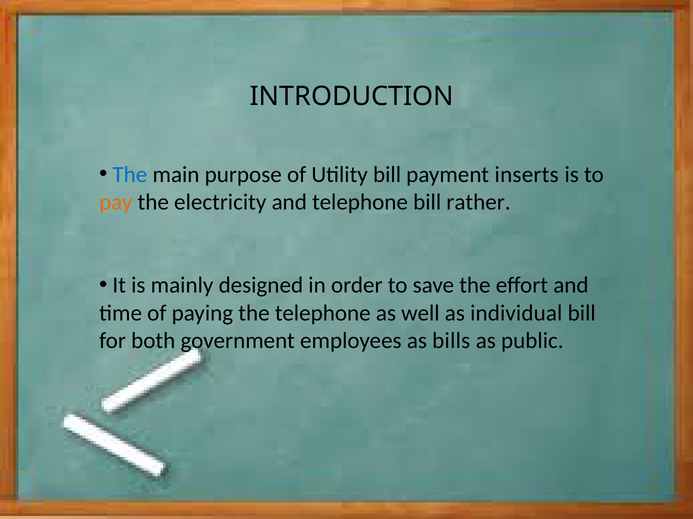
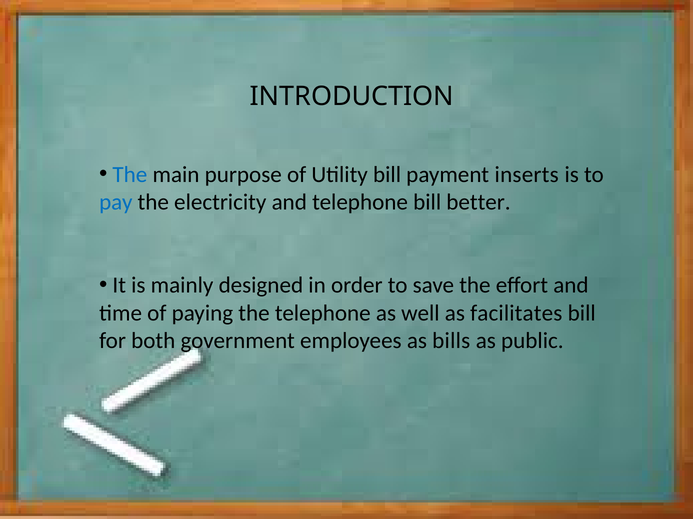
pay colour: orange -> blue (116, 203)
rather: rather -> better (479, 203)
individual: individual -> facilitates (516, 313)
